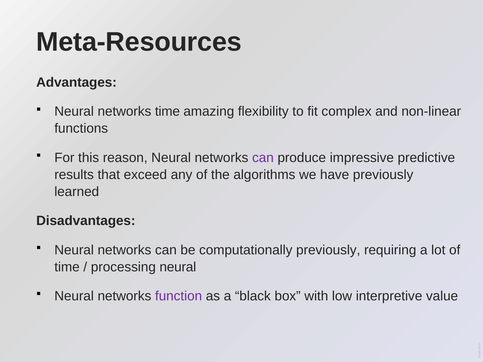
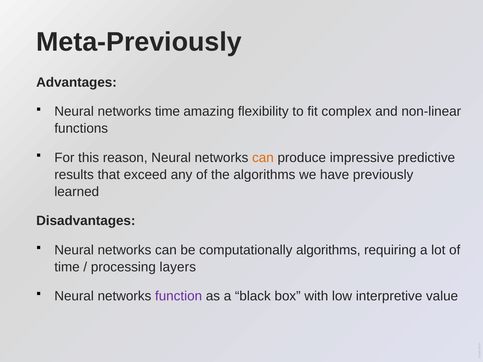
Meta-Resources: Meta-Resources -> Meta-Previously (139, 42)
can colour: purple -> orange (263, 158)
computationally previously: previously -> algorithms (328, 250)
processing neural: neural -> layers (178, 267)
